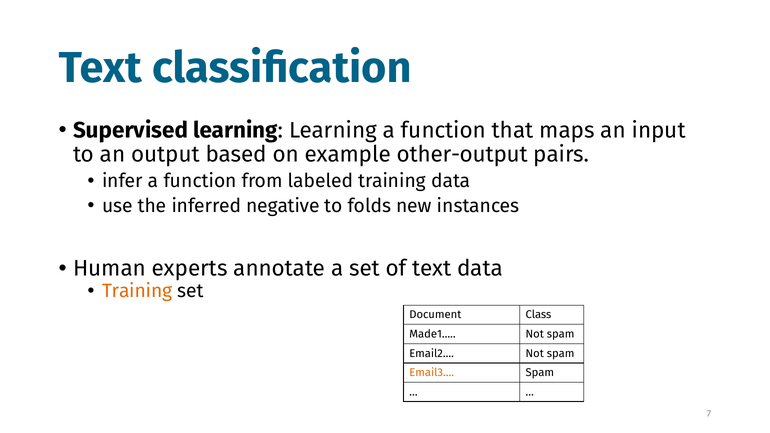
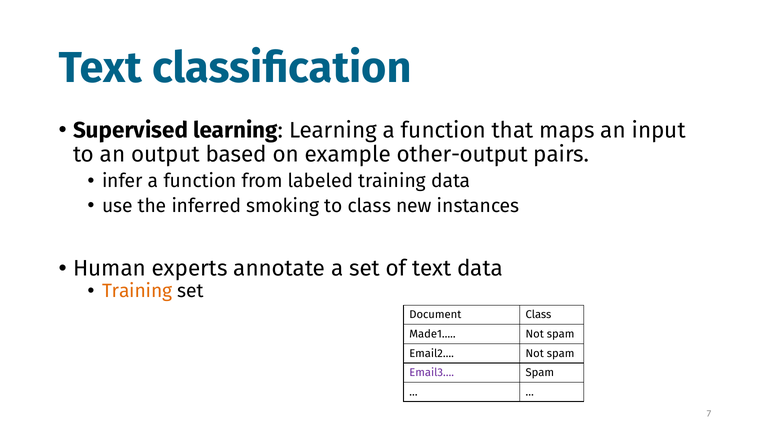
negative: negative -> smoking (283, 206)
to folds: folds -> class (369, 206)
Email3… colour: orange -> purple (432, 373)
